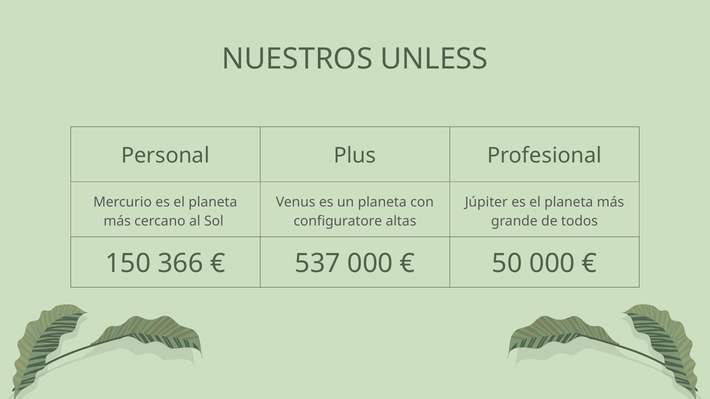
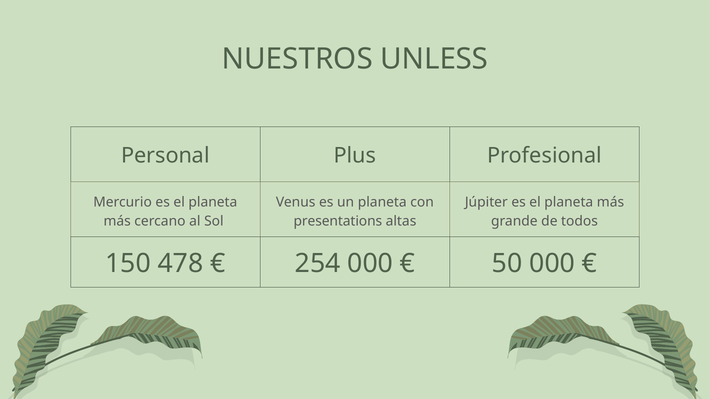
configuratore: configuratore -> presentations (338, 221)
366: 366 -> 478 (181, 264)
537: 537 -> 254 (318, 264)
